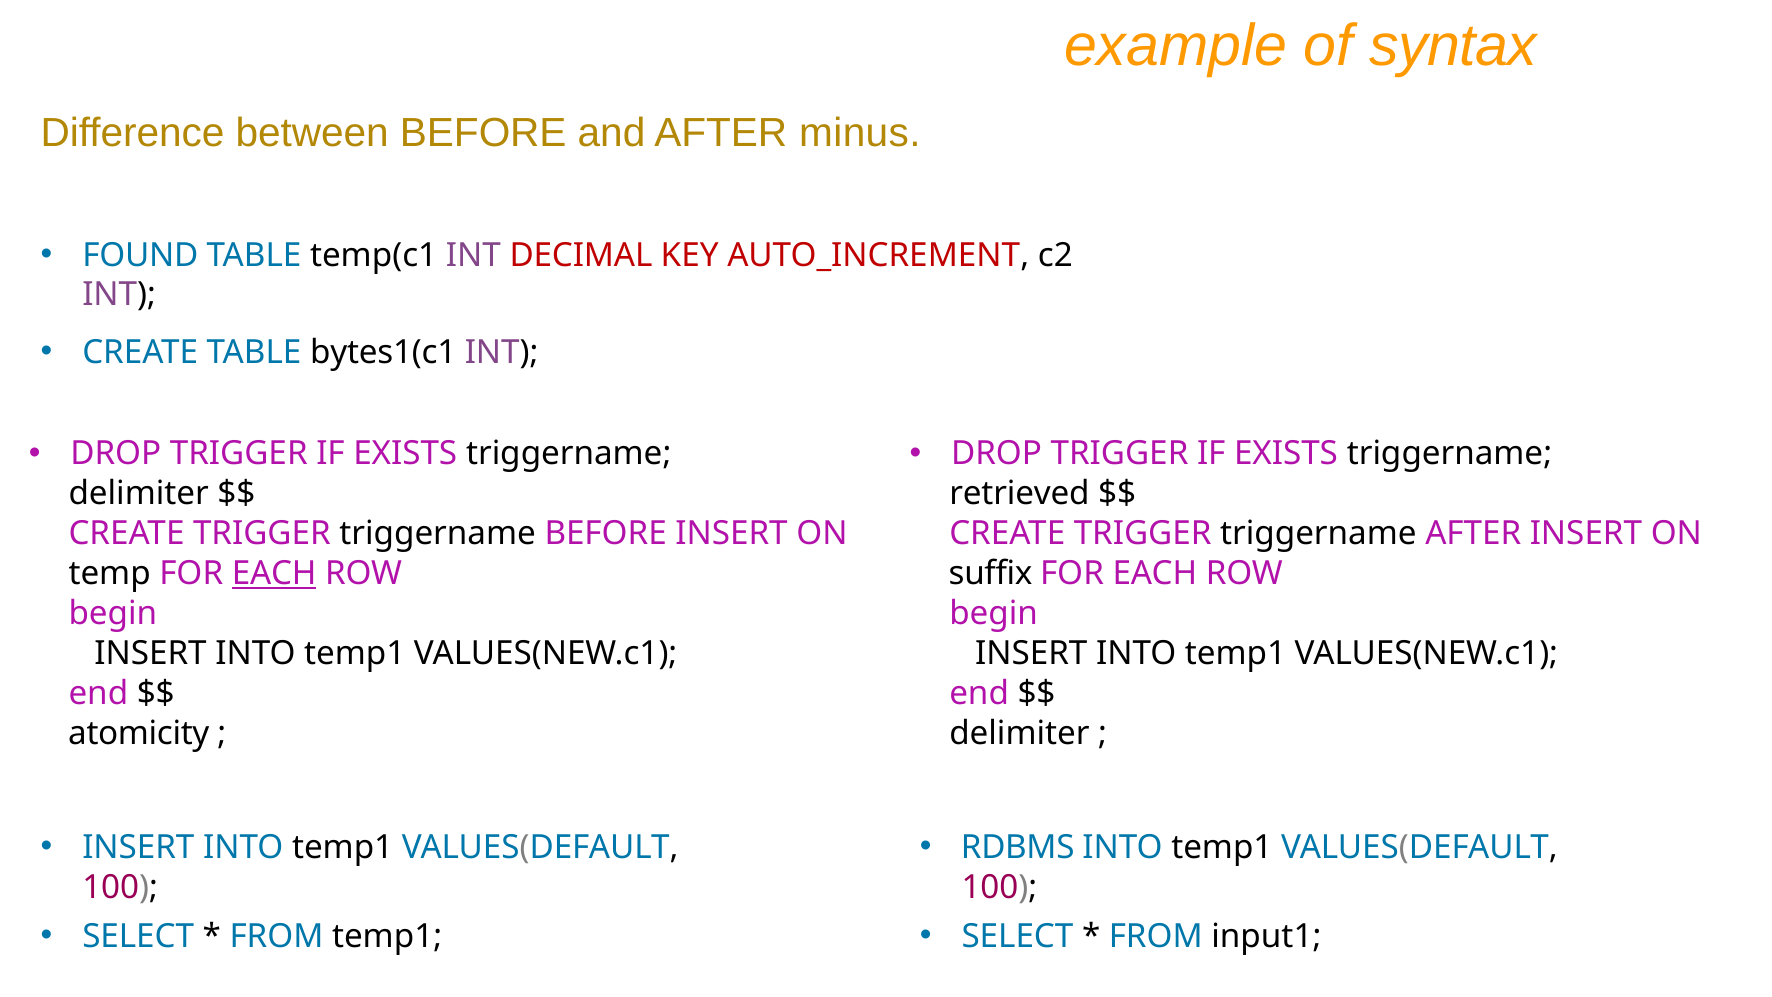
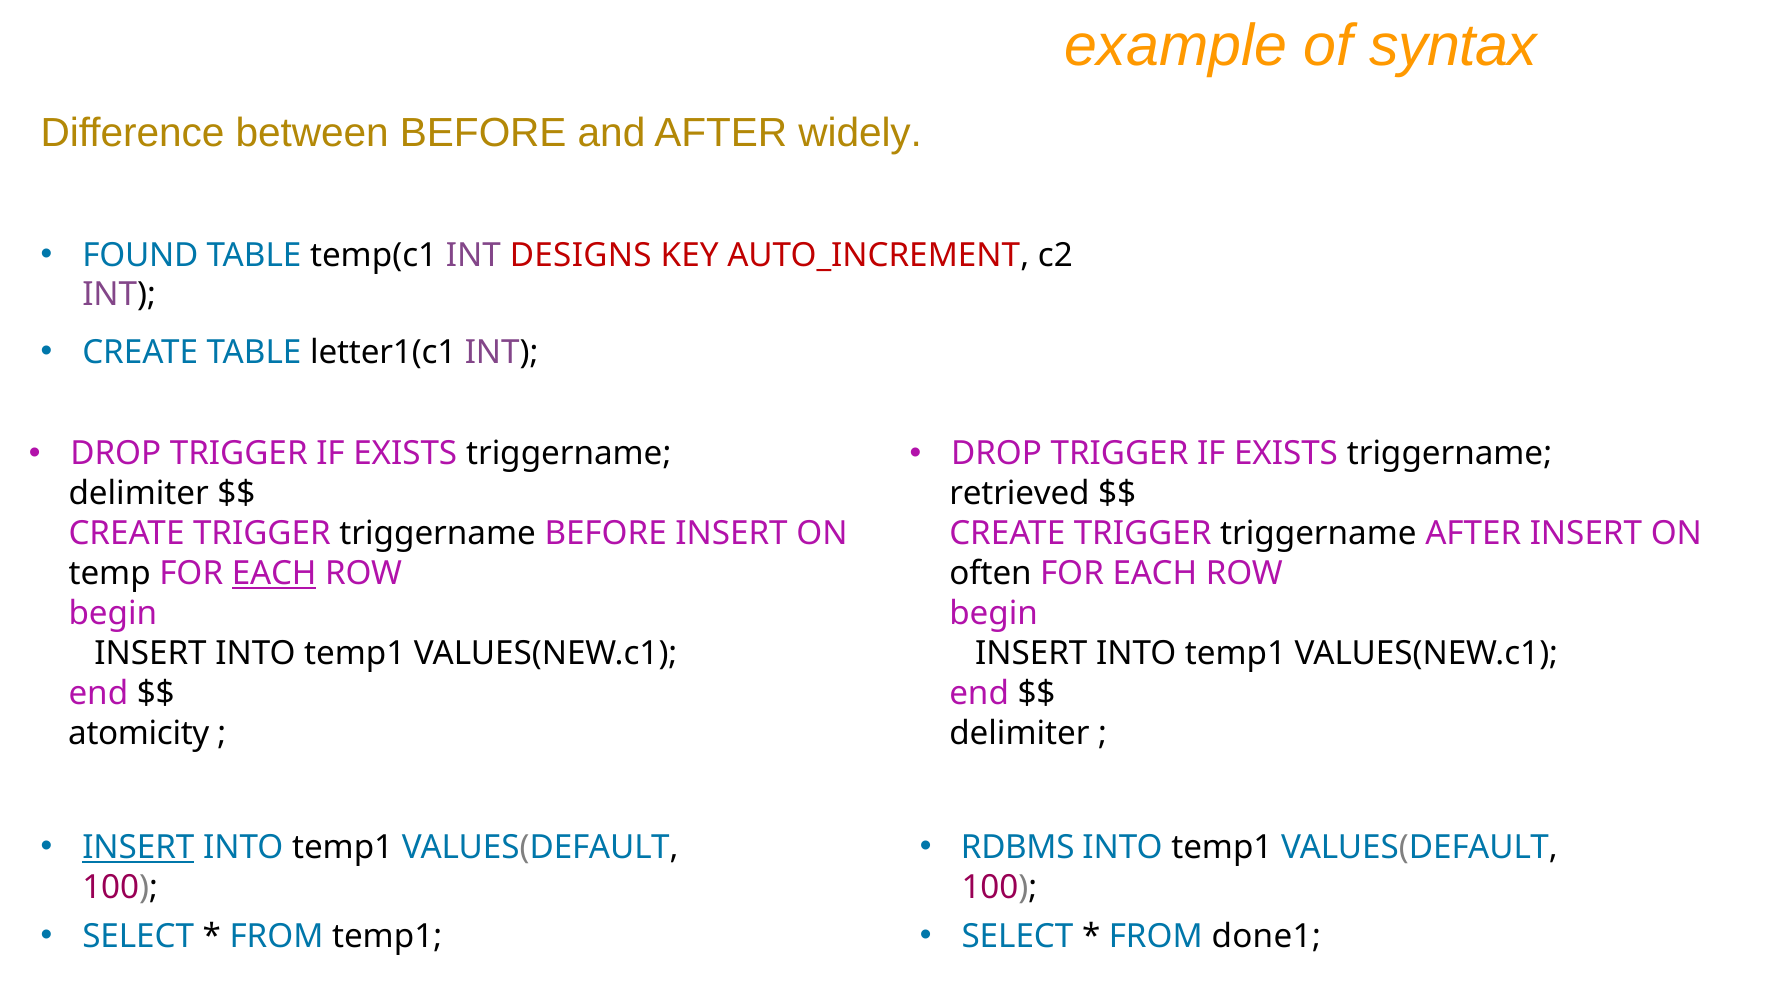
minus: minus -> widely (860, 133)
DECIMAL: DECIMAL -> DESIGNS (581, 255)
bytes1(c1: bytes1(c1 -> letter1(c1 (383, 352)
suffix: suffix -> often (990, 573)
INSERT underline: none -> present (138, 847)
input1: input1 -> done1 (1266, 936)
